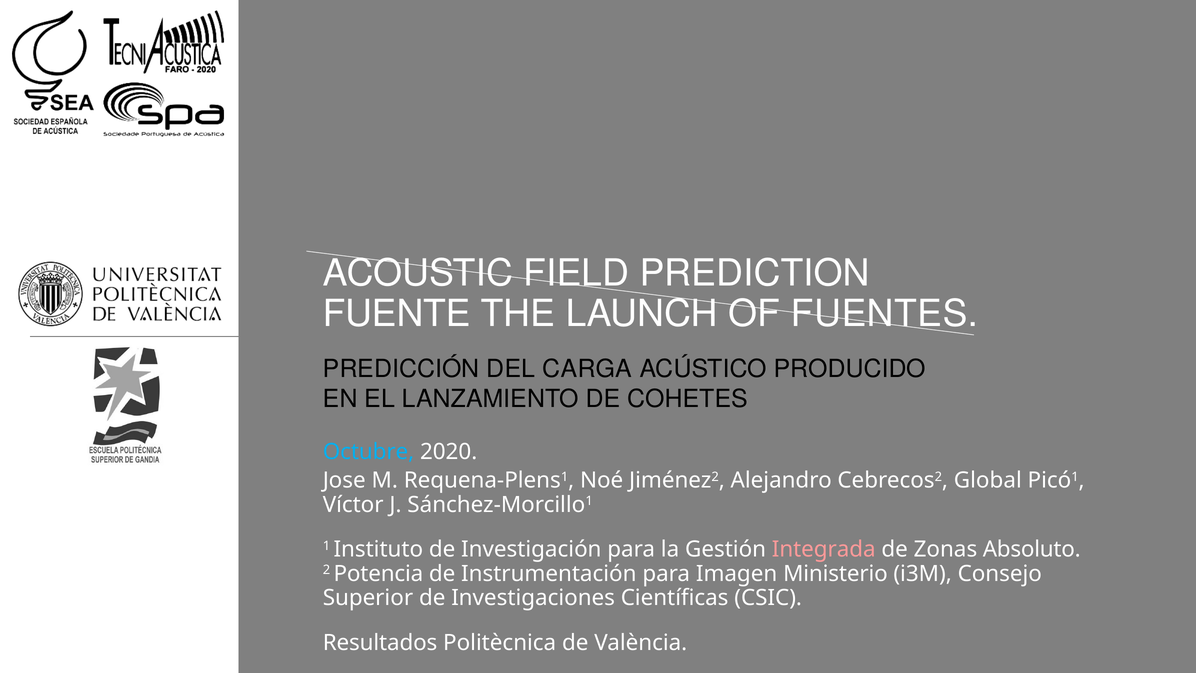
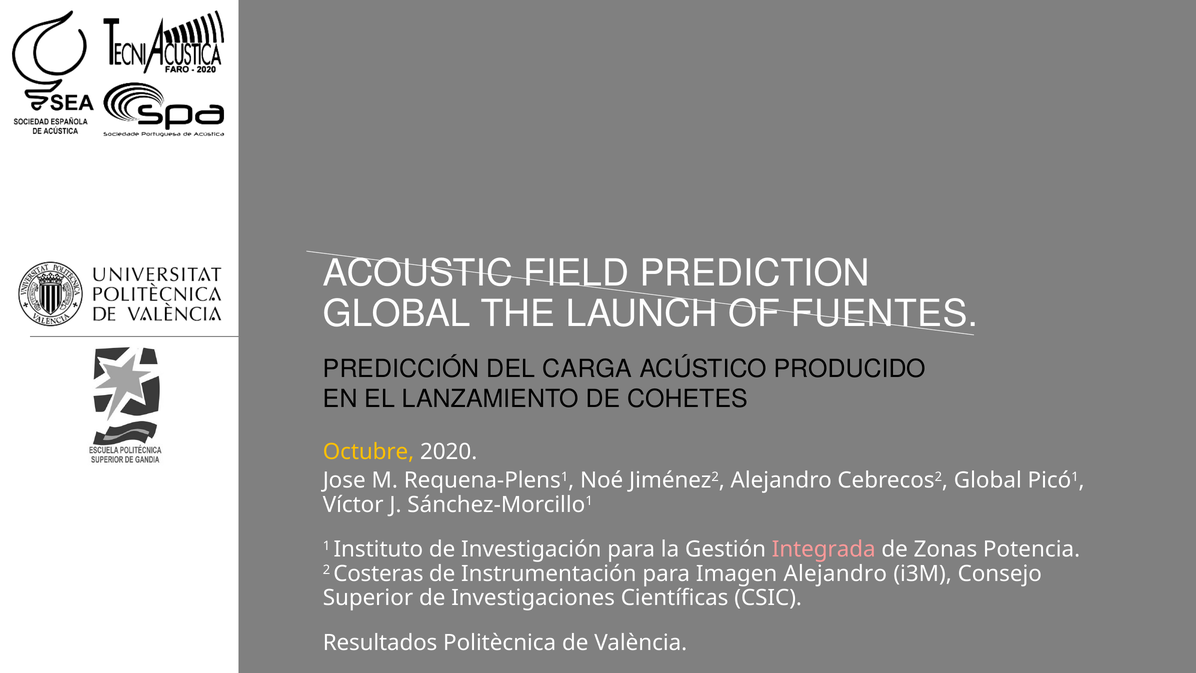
FUENTE: FUENTE -> GLOBAL (397, 314)
Octubre colour: light blue -> yellow (368, 452)
Absoluto: Absoluto -> Potencia (1032, 549)
Potencia: Potencia -> Costeras (378, 573)
Imagen Ministerio: Ministerio -> Alejandro (835, 573)
